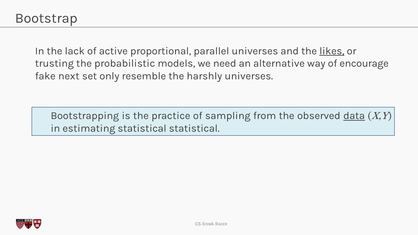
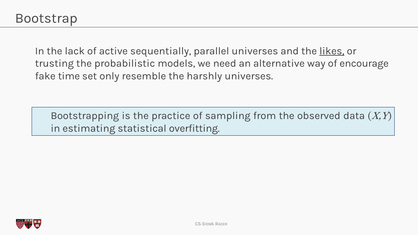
proportional: proportional -> sequentially (161, 51)
next: next -> time (69, 76)
data underline: present -> none (354, 116)
statistical statistical: statistical -> overfitting (194, 128)
